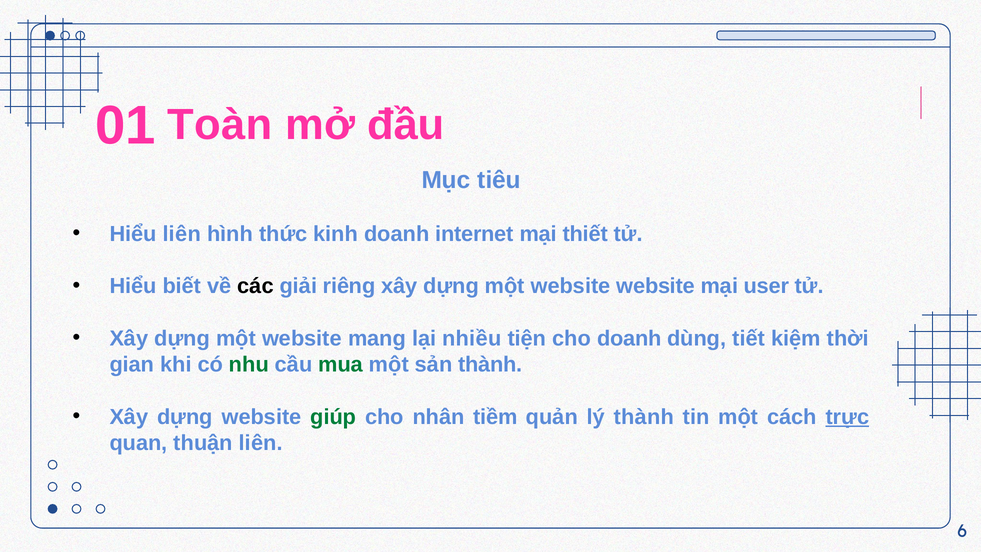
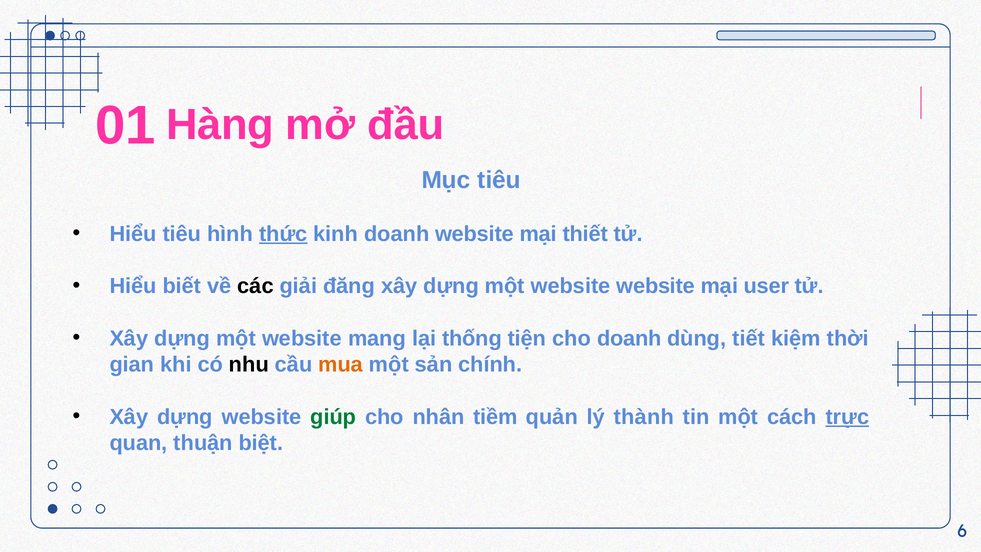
Toàn: Toàn -> Hàng (220, 125)
Hiểu liên: liên -> tiêu (182, 234)
thức underline: none -> present (283, 234)
doanh internet: internet -> website (474, 234)
riêng: riêng -> đăng (349, 286)
nhiều: nhiều -> thống (472, 338)
nhu colour: green -> black (249, 365)
mua colour: green -> orange (341, 365)
sản thành: thành -> chính (490, 365)
thuận liên: liên -> biệt (261, 443)
